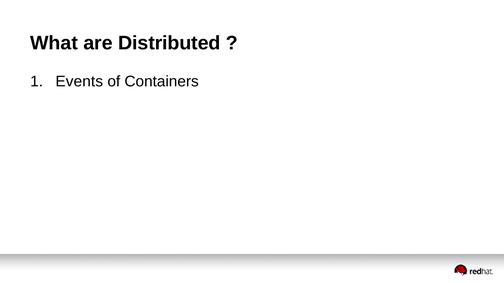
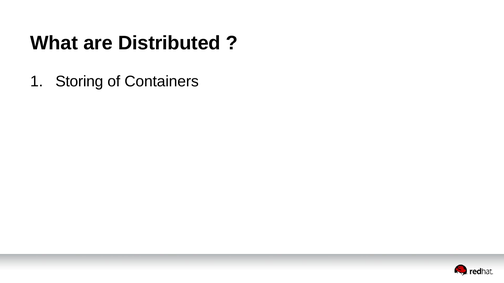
Events: Events -> Storing (79, 82)
